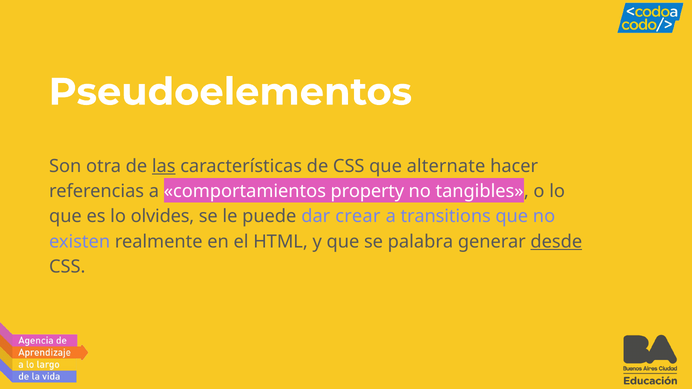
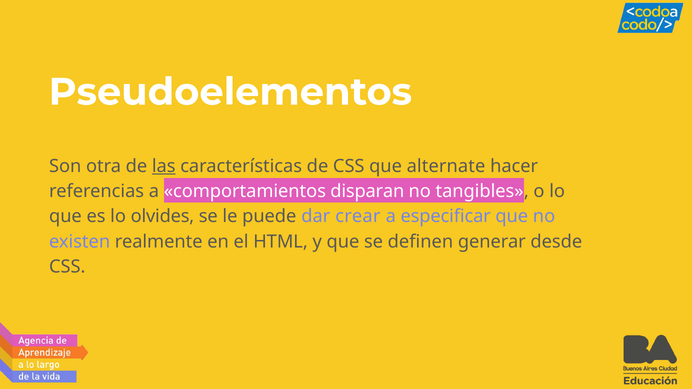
property: property -> disparan (367, 191)
transitions: transitions -> especificar (446, 217)
palabra: palabra -> definen (420, 242)
desde underline: present -> none (556, 242)
